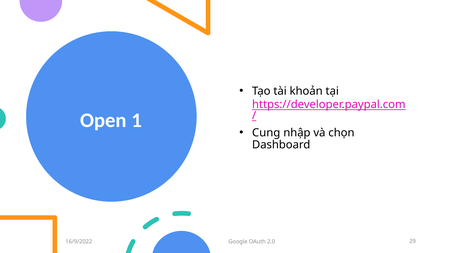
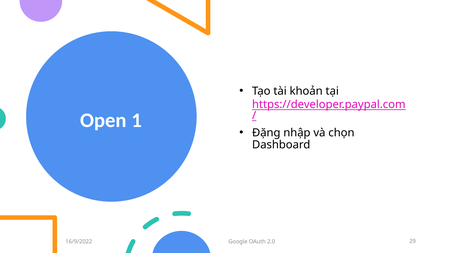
Cung: Cung -> Đặng (266, 133)
